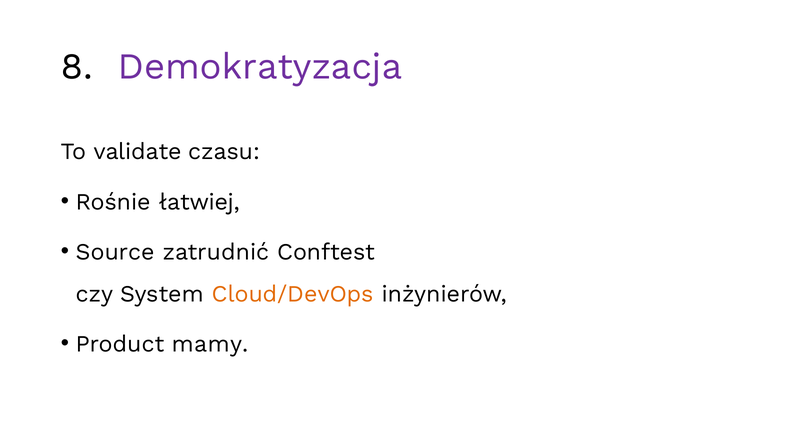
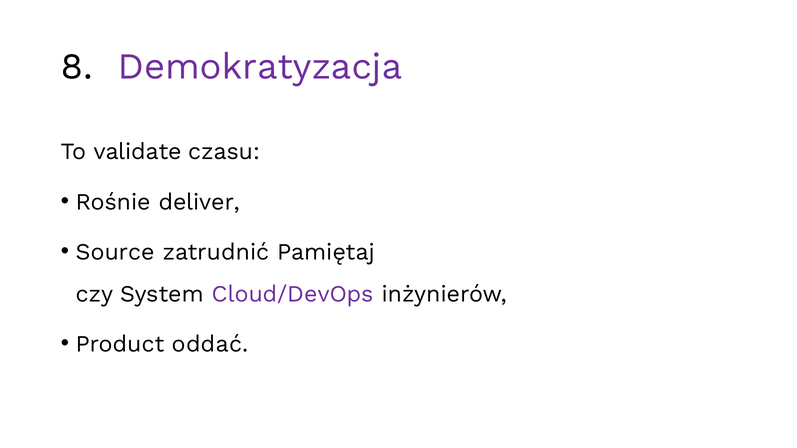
łatwiej: łatwiej -> deliver (199, 202)
Conftest: Conftest -> Pamiętaj (326, 252)
Cloud/DevOps colour: orange -> purple (293, 294)
mamy: mamy -> oddać (210, 344)
